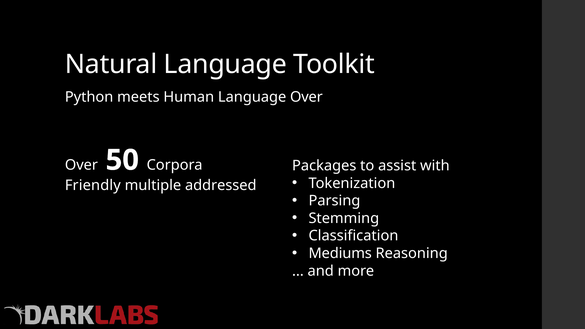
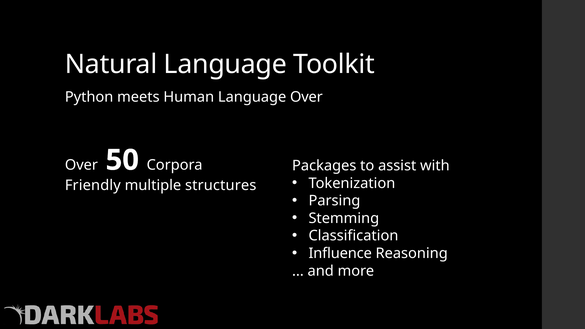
addressed: addressed -> structures (221, 185)
Mediums: Mediums -> Influence (340, 253)
